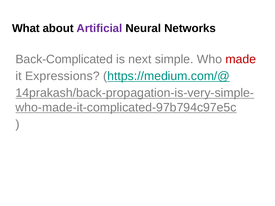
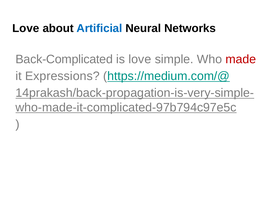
What: What -> Love (26, 28)
Artificial colour: purple -> blue (99, 28)
is next: next -> love (140, 59)
